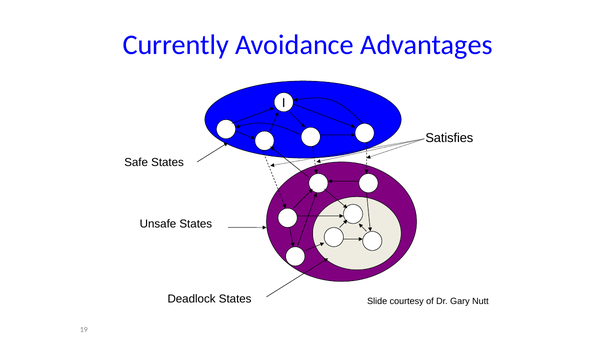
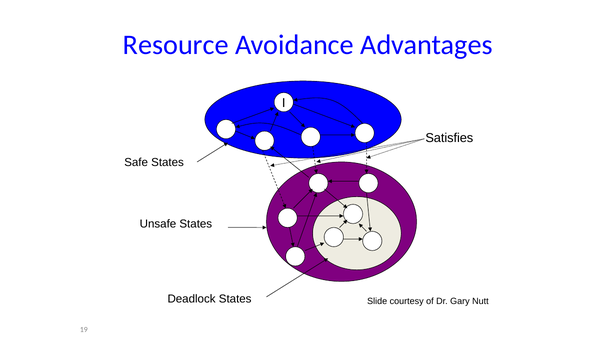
Currently: Currently -> Resource (176, 45)
